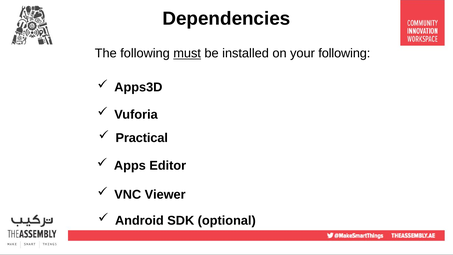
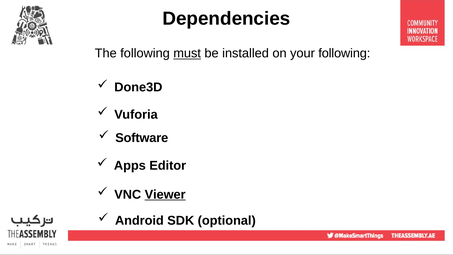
Apps3D: Apps3D -> Done3D (138, 87)
Practical: Practical -> Software (142, 138)
Viewer underline: none -> present (165, 194)
